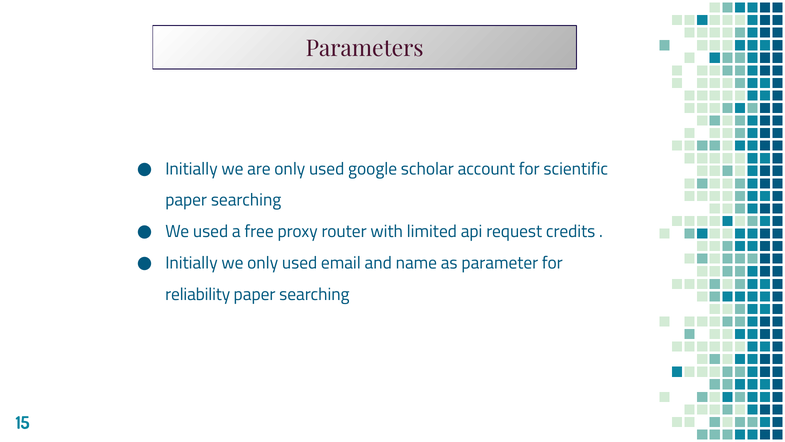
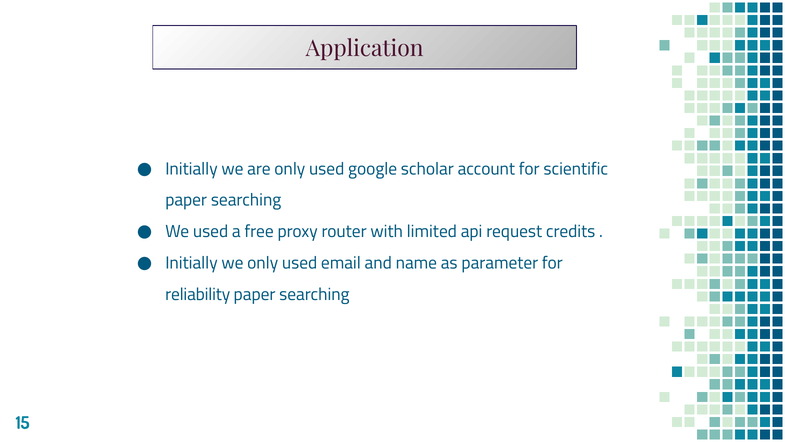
Parameters: Parameters -> Application (365, 49)
